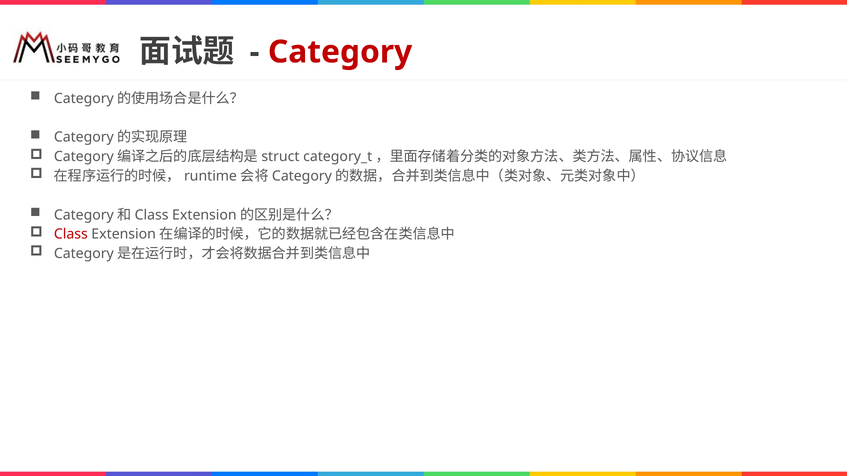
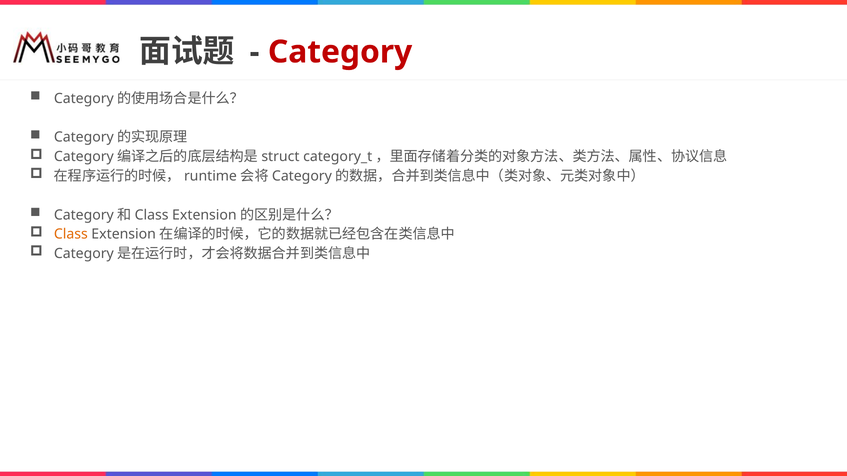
Class colour: red -> orange (71, 234)
